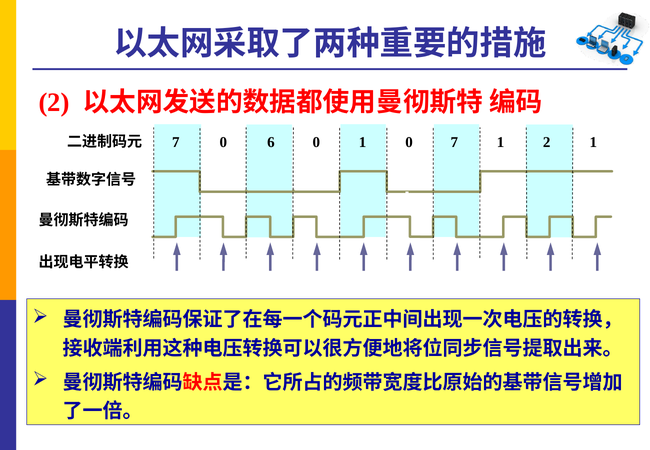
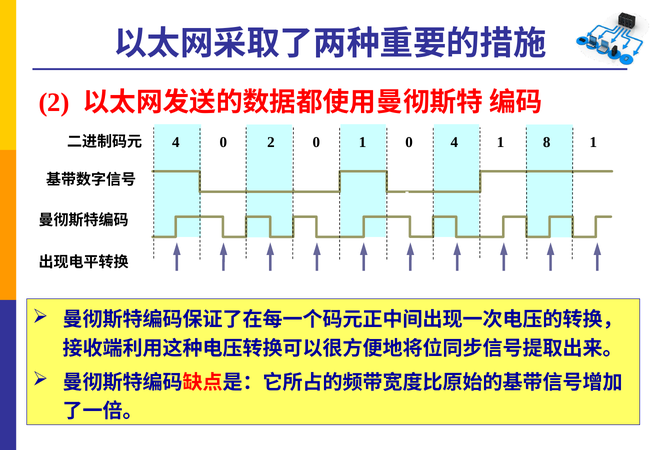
0 6: 6 -> 2 (271, 142)
0 7: 7 -> 4 (454, 142)
1 2: 2 -> 8 (547, 142)
7: 7 -> 4 (176, 142)
